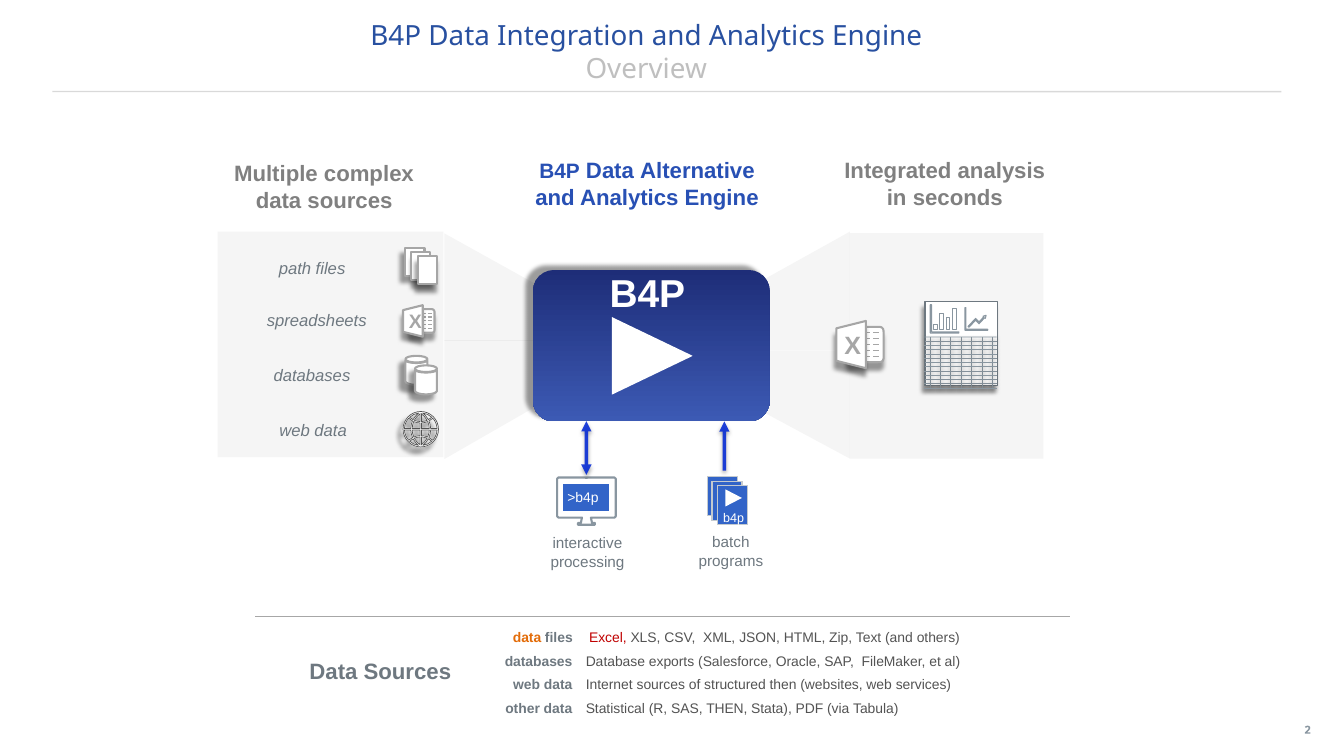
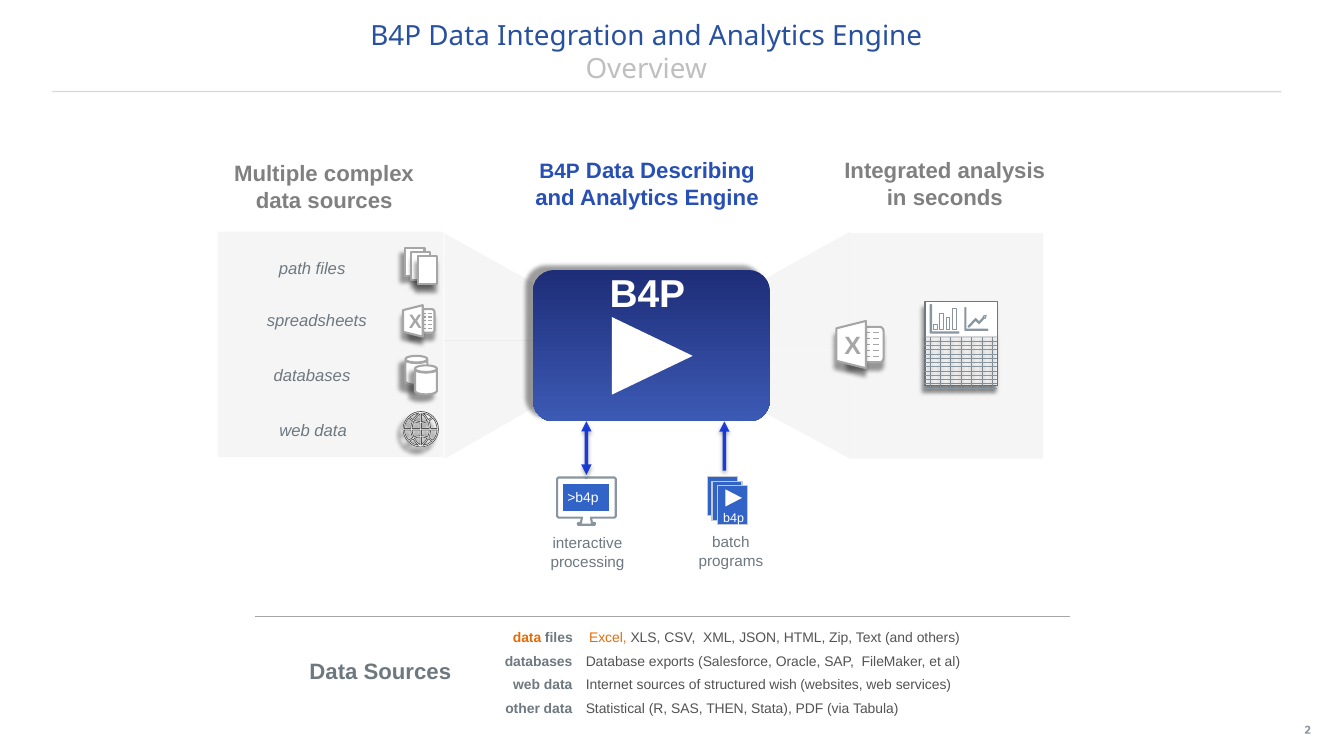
Alternative: Alternative -> Describing (697, 172)
Excel colour: red -> orange (608, 638)
structured then: then -> wish (783, 685)
